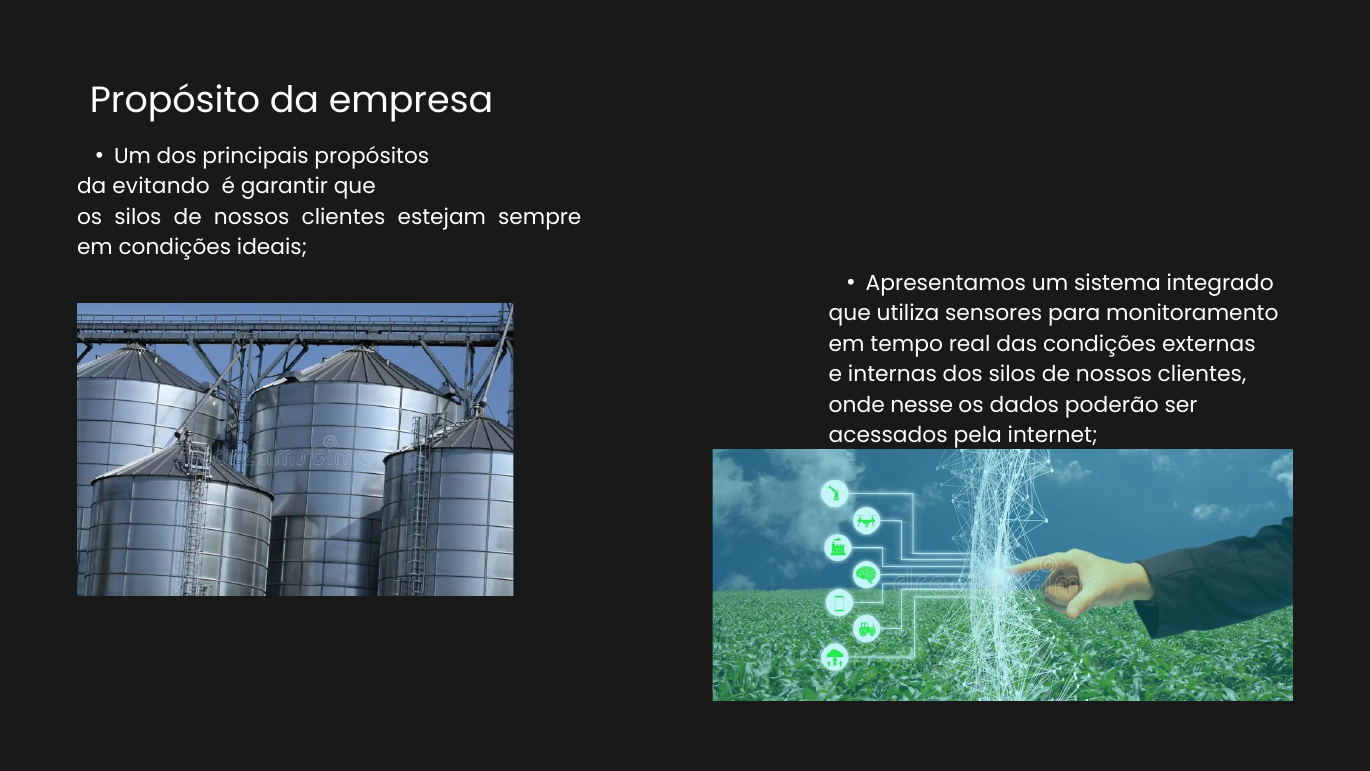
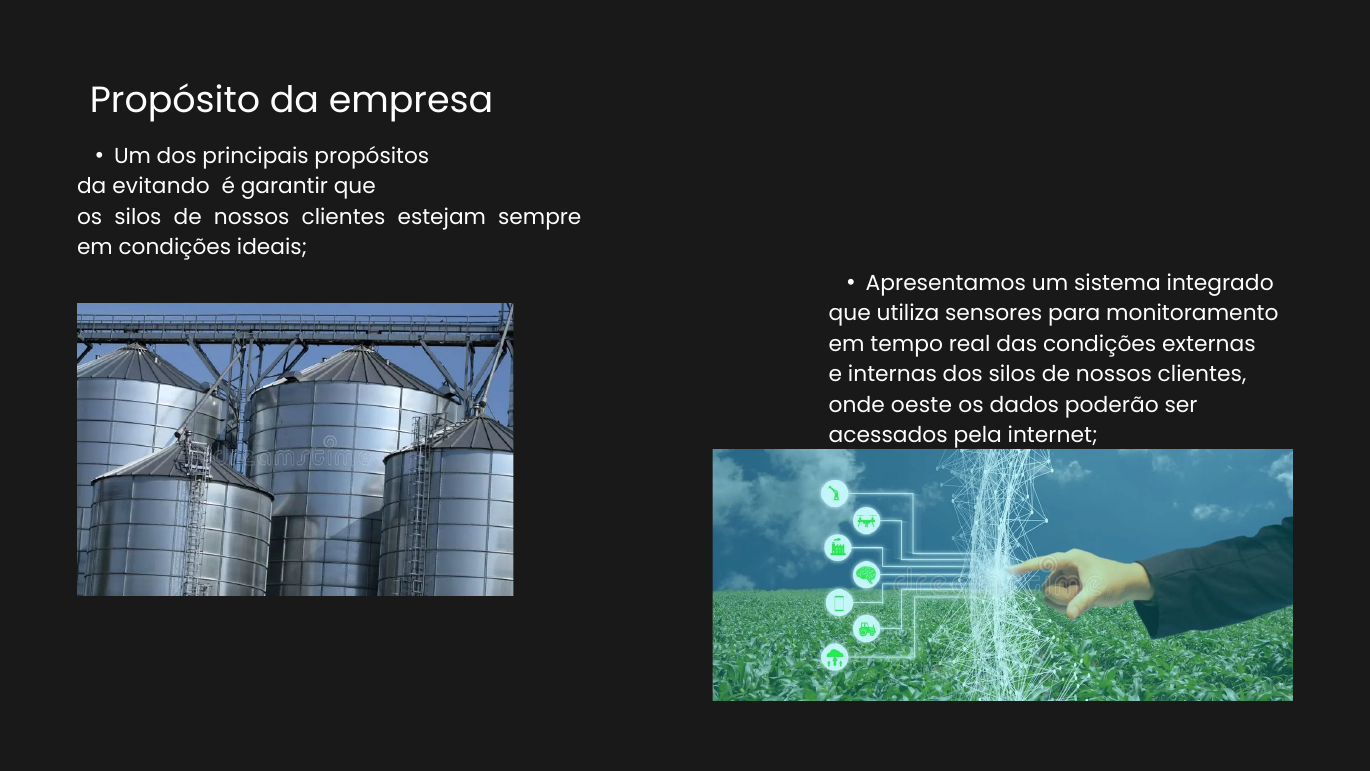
nesse: nesse -> oeste (922, 405)
